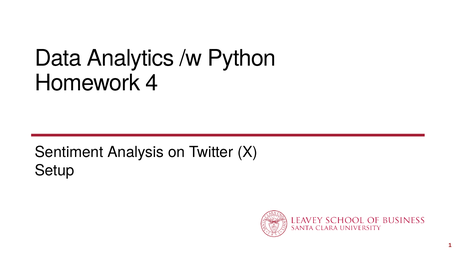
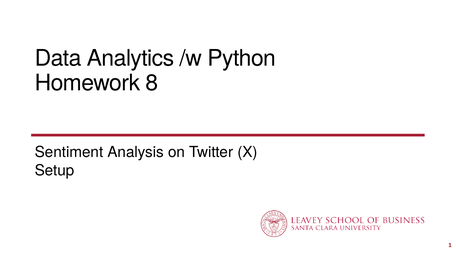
4: 4 -> 8 (152, 83)
